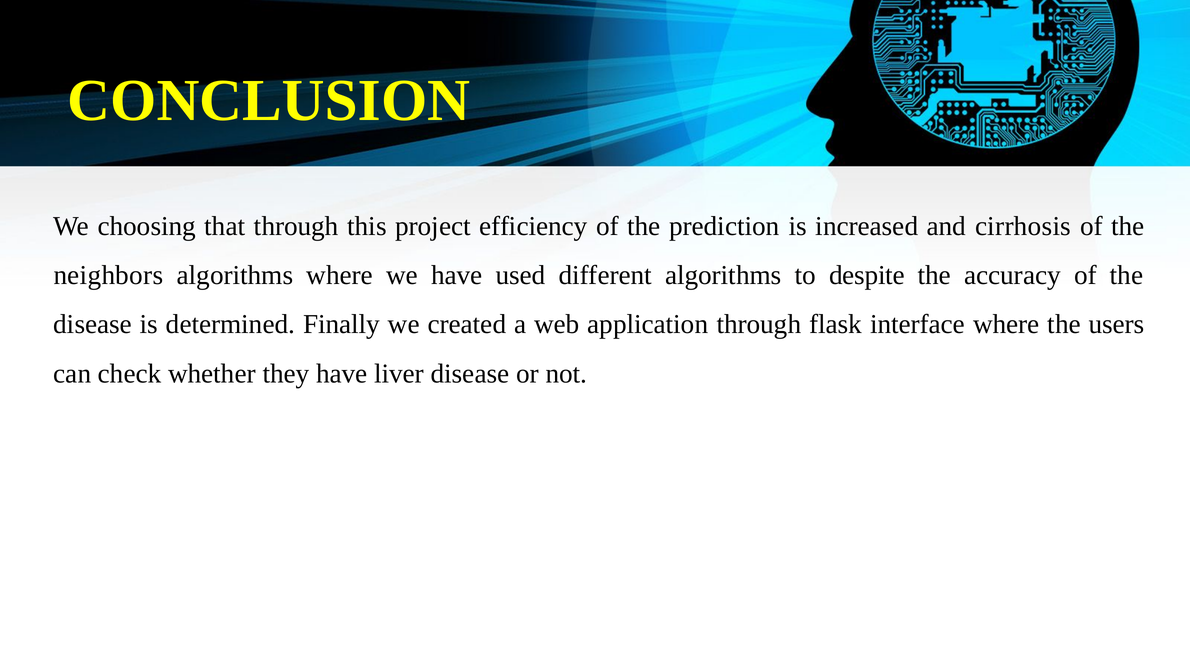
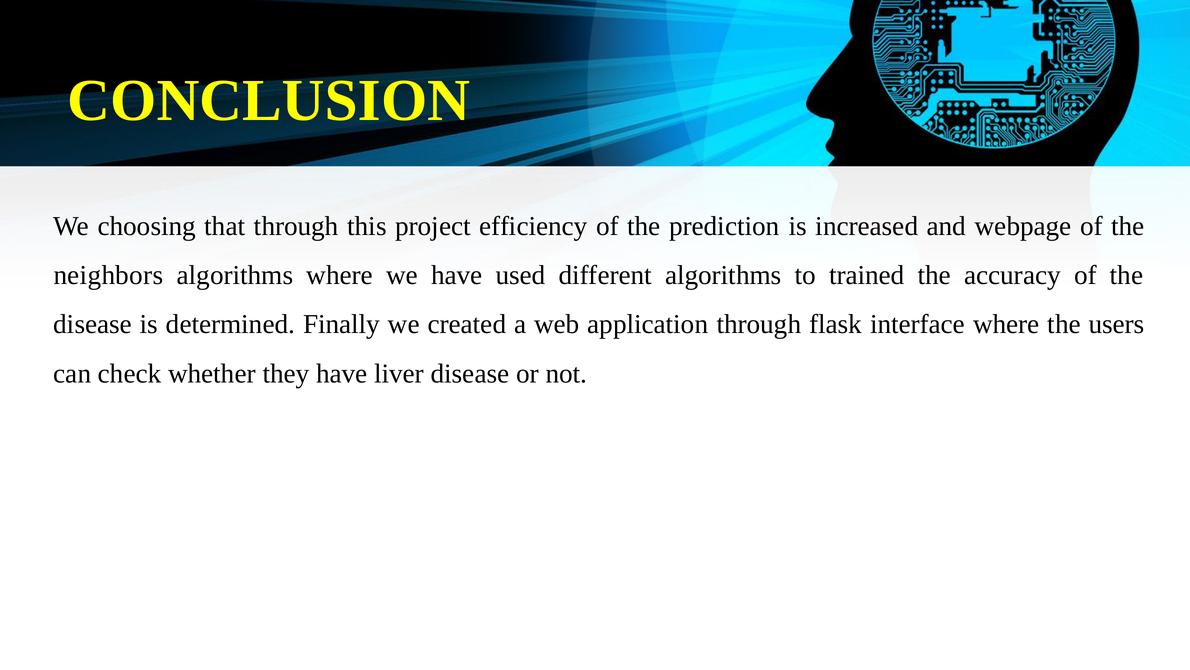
cirrhosis: cirrhosis -> webpage (1023, 226)
despite: despite -> trained (867, 275)
